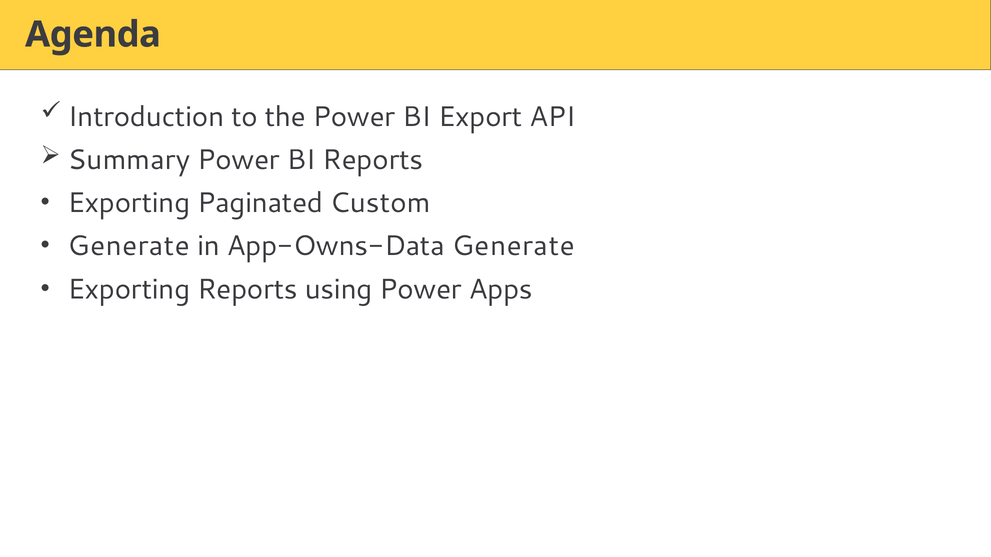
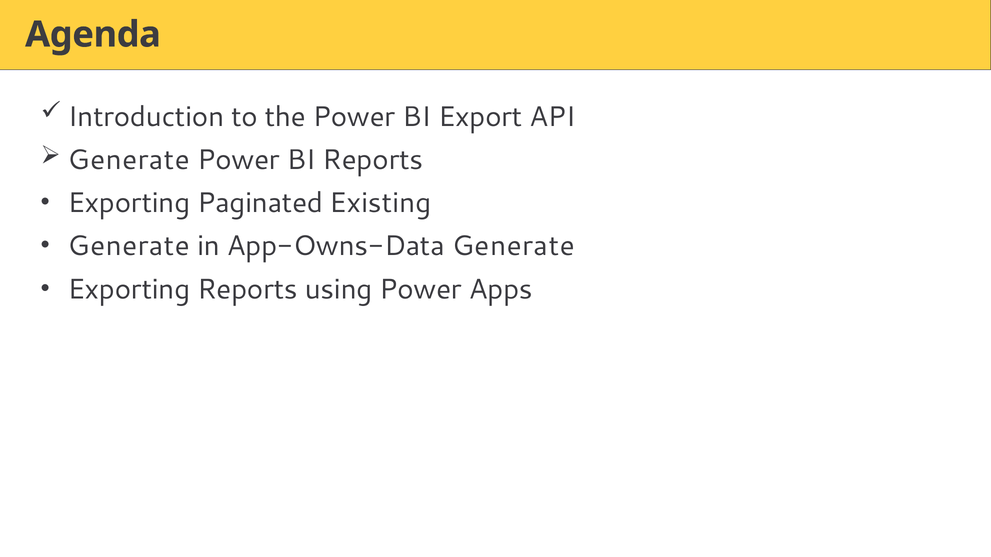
Summary: Summary -> Generate (129, 160)
Custom: Custom -> Existing (380, 203)
